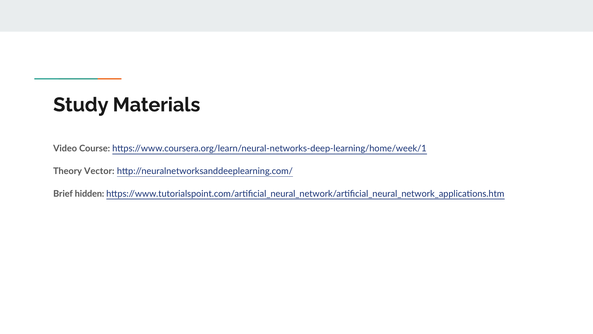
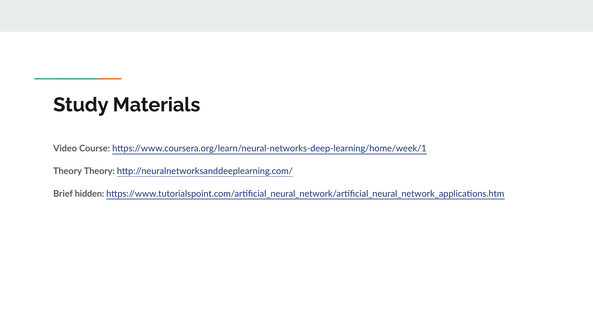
Theory Vector: Vector -> Theory (99, 171)
